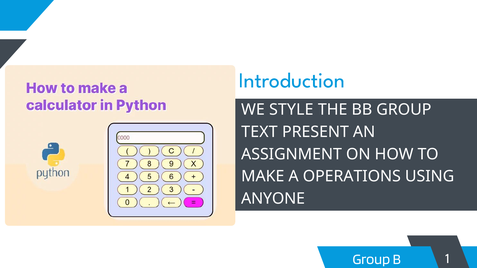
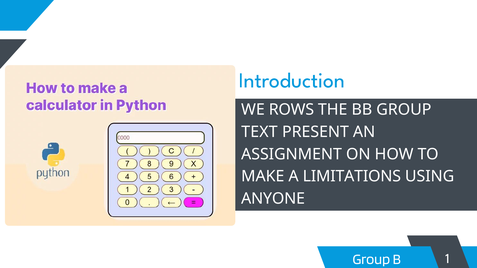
STYLE: STYLE -> ROWS (291, 110)
OPERATIONS: OPERATIONS -> LIMITATIONS (352, 177)
